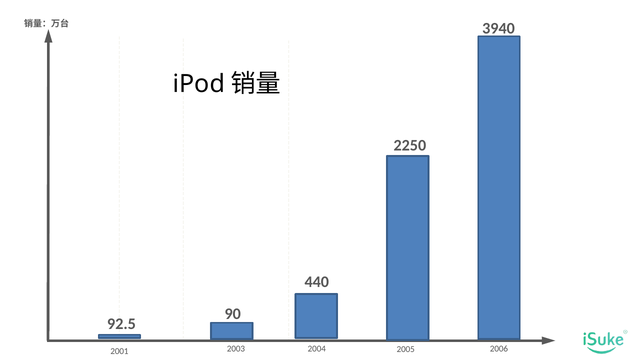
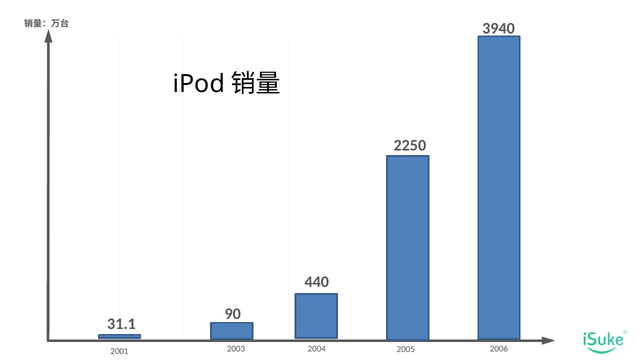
92.5: 92.5 -> 31.1 (121, 323)
